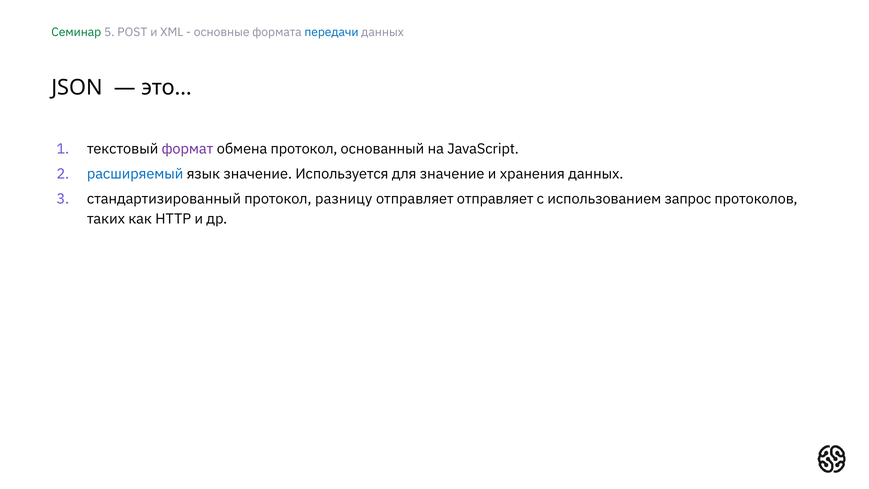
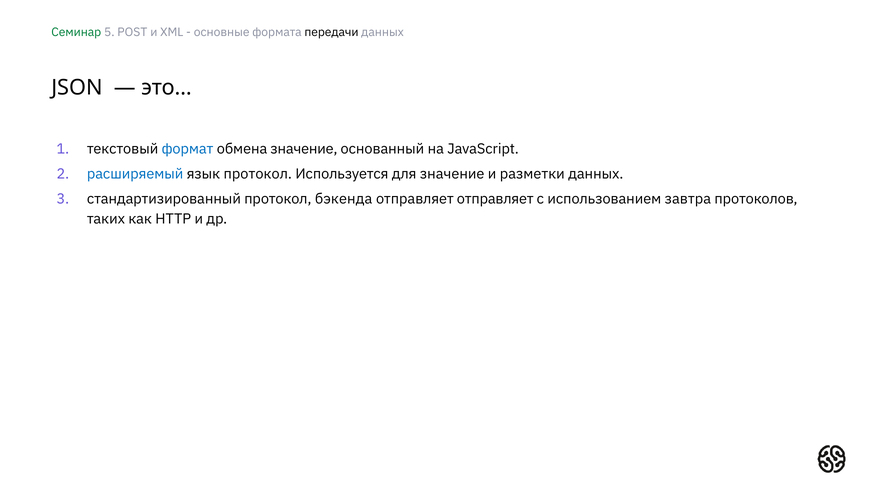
передачи colour: blue -> black (331, 32)
формат colour: purple -> blue (188, 149)
обмена протокол: протокол -> значение (304, 149)
язык значение: значение -> протокол (258, 174)
хранения: хранения -> разметки (532, 174)
разницу: разницу -> бэкенда (344, 199)
запрос: запрос -> завтра (688, 199)
